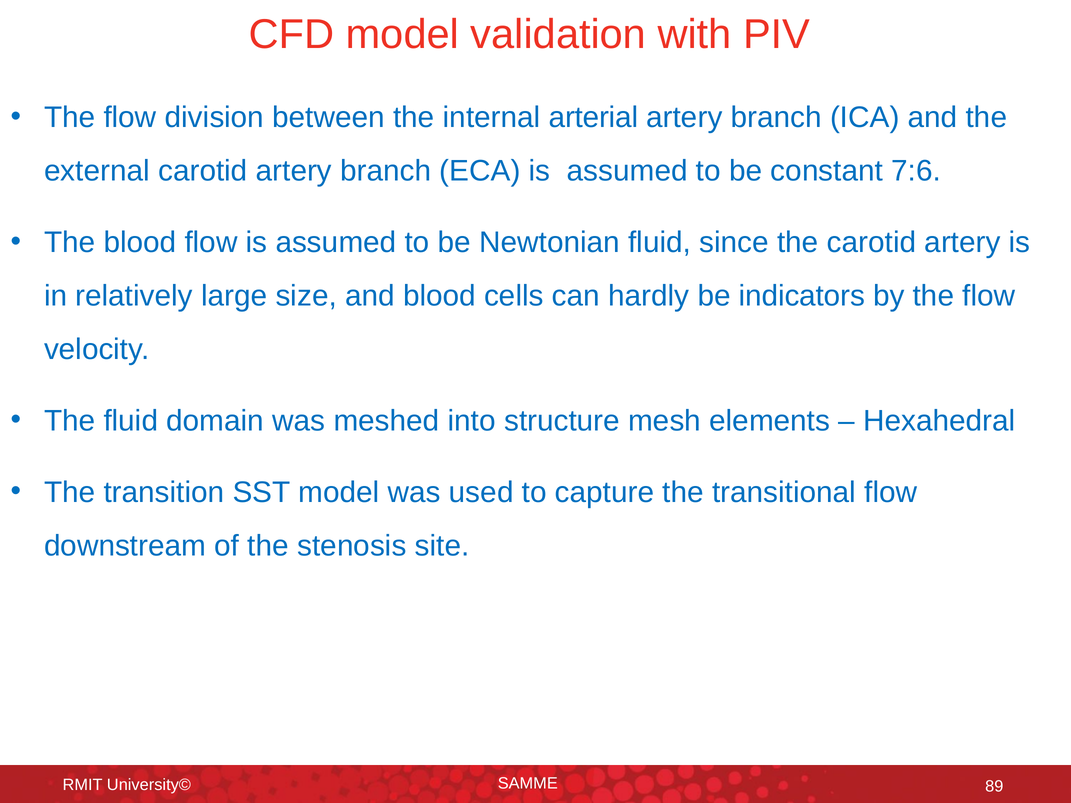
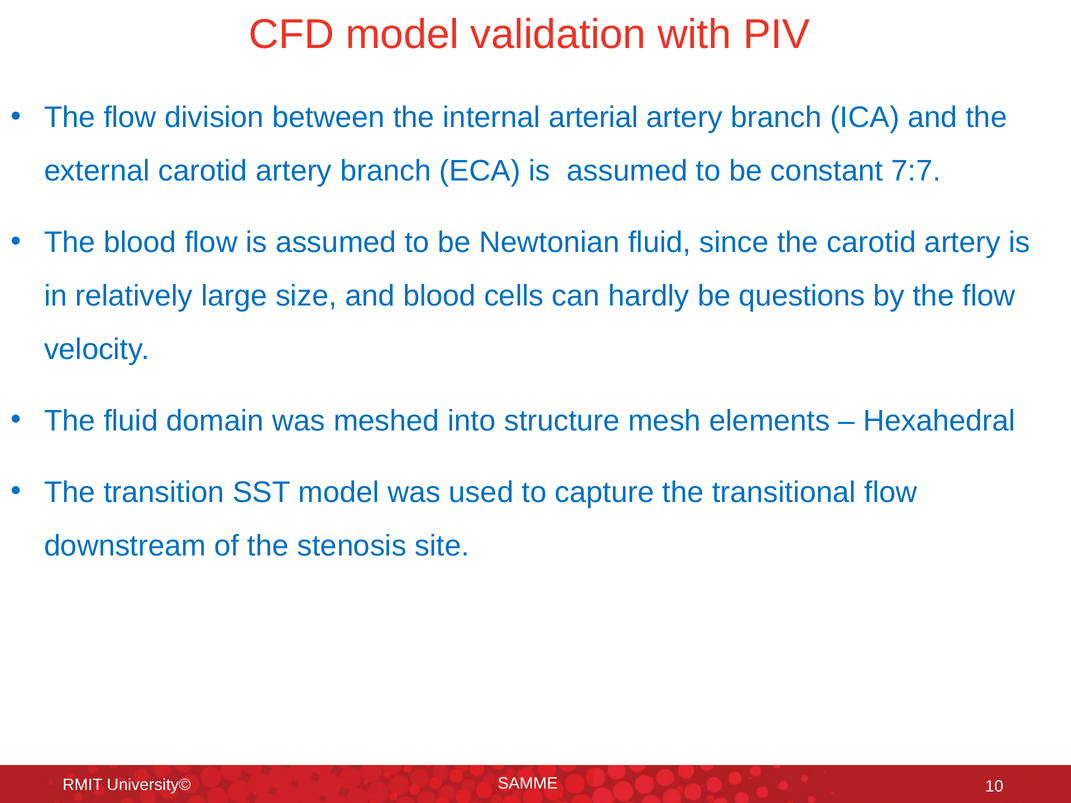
7:6: 7:6 -> 7:7 (916, 171)
indicators: indicators -> questions (802, 296)
89: 89 -> 10 (994, 787)
